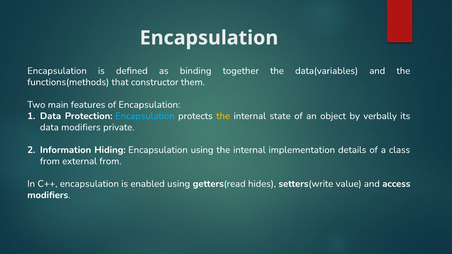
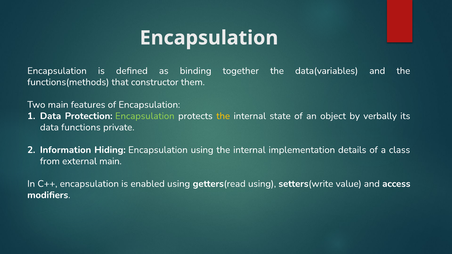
Encapsulation colour: light blue -> light green (145, 116)
data modifiers: modifiers -> functions (81, 127)
external from: from -> main (110, 161)
getters(read hides: hides -> using (262, 184)
